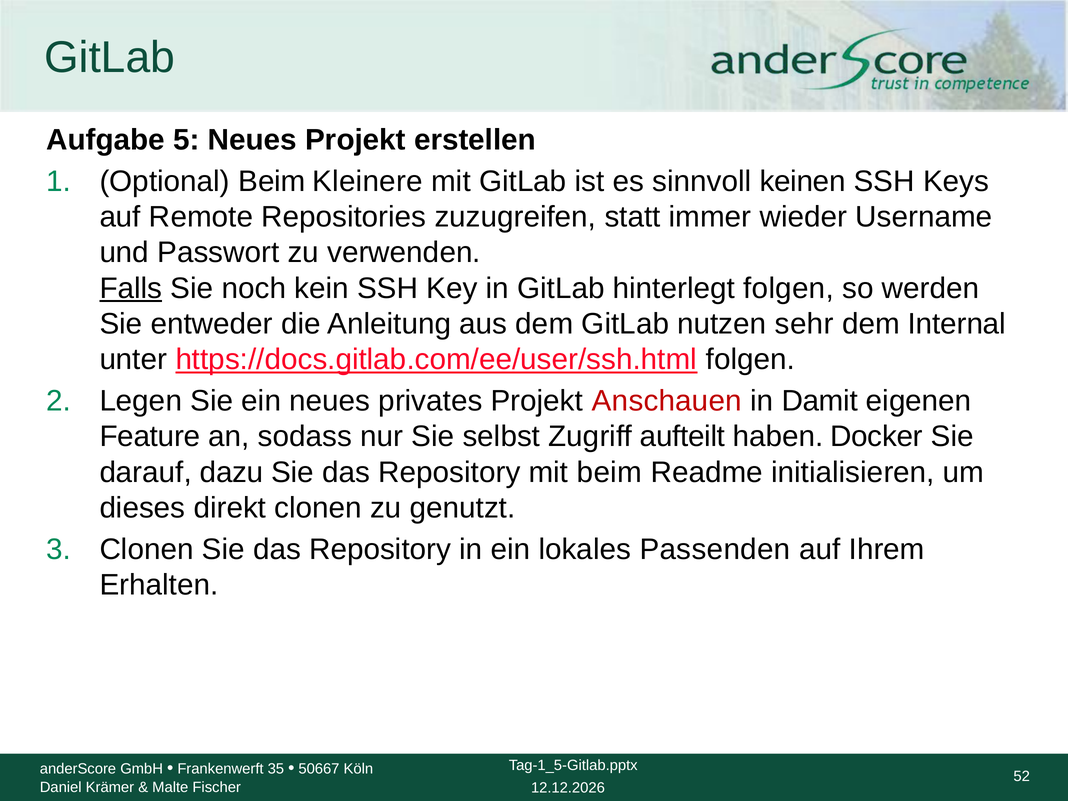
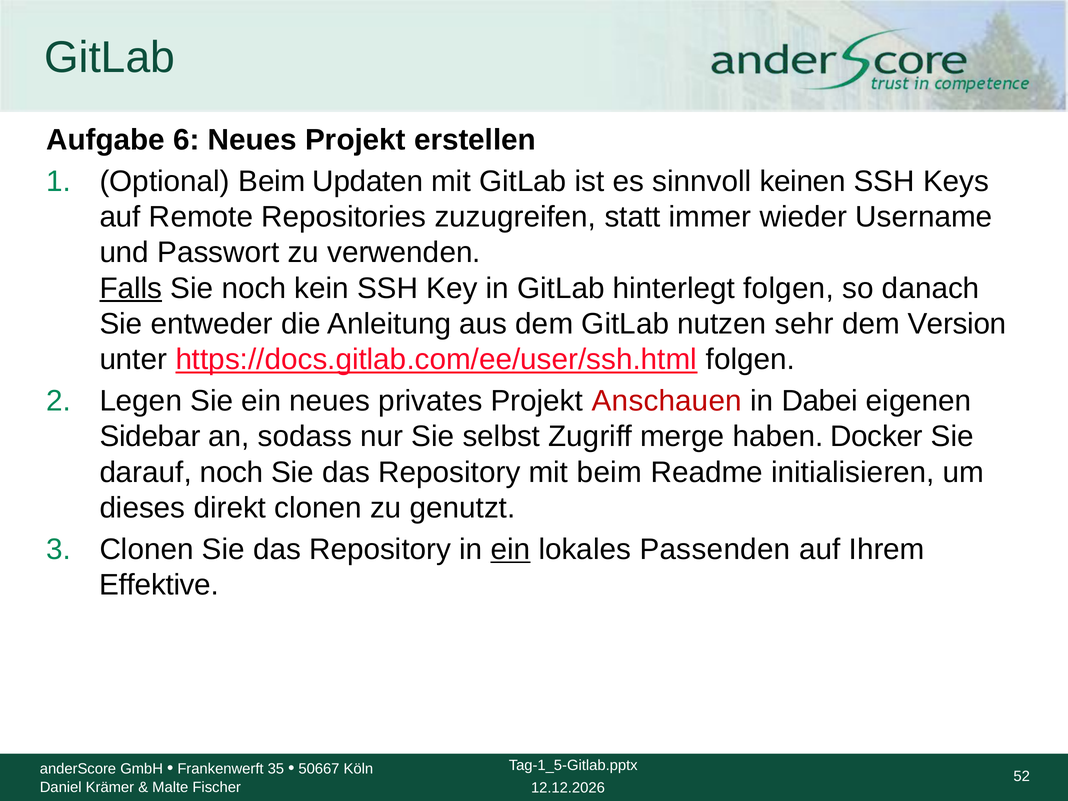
5: 5 -> 6 (186, 140)
Kleinere: Kleinere -> Updaten (368, 181)
werden: werden -> danach (931, 288)
Internal: Internal -> Version (957, 324)
Damit: Damit -> Dabei (820, 401)
Feature: Feature -> Sidebar (150, 437)
aufteilt: aufteilt -> merge (682, 437)
darauf dazu: dazu -> noch (232, 472)
ein underline: none -> present (511, 549)
Erhalten: Erhalten -> Effektive (159, 585)
